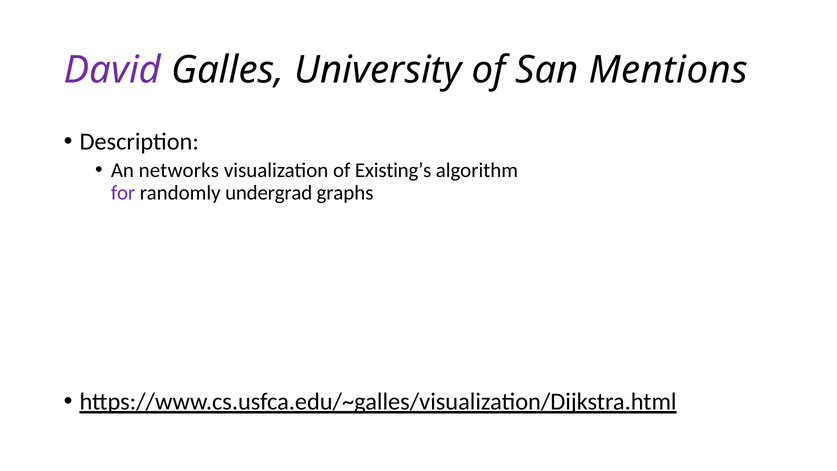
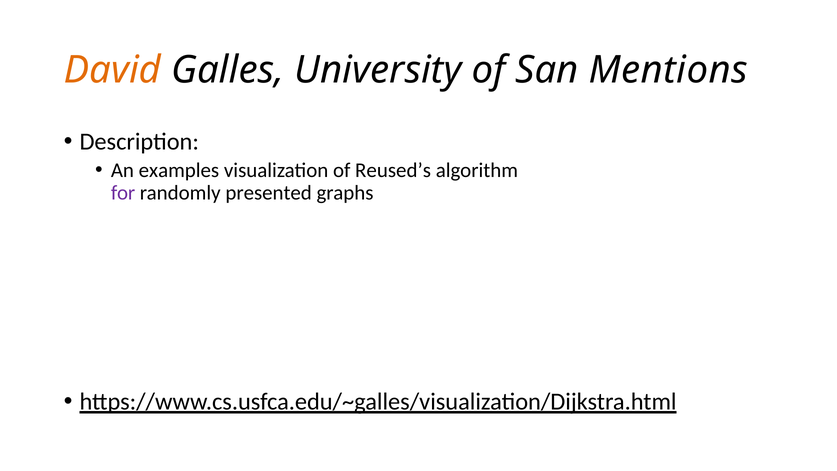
David colour: purple -> orange (112, 70)
networks: networks -> examples (179, 170)
Existing’s: Existing’s -> Reused’s (393, 170)
undergrad: undergrad -> presented (269, 193)
